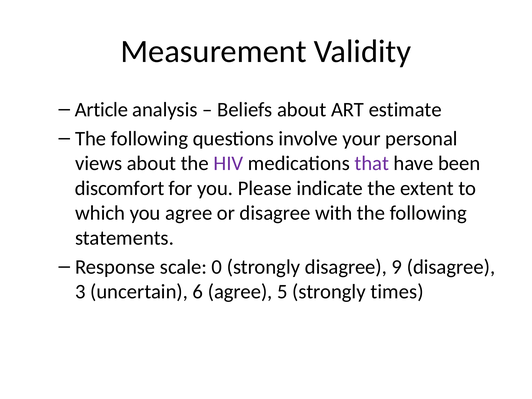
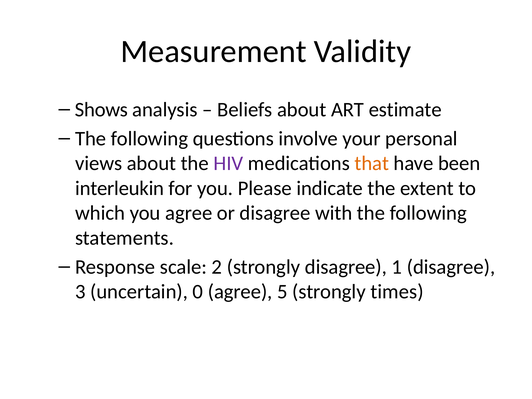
Article: Article -> Shows (101, 110)
that colour: purple -> orange (372, 163)
discomfort: discomfort -> interleukin (120, 188)
0: 0 -> 2 (217, 267)
9: 9 -> 1 (397, 267)
6: 6 -> 0 (198, 292)
